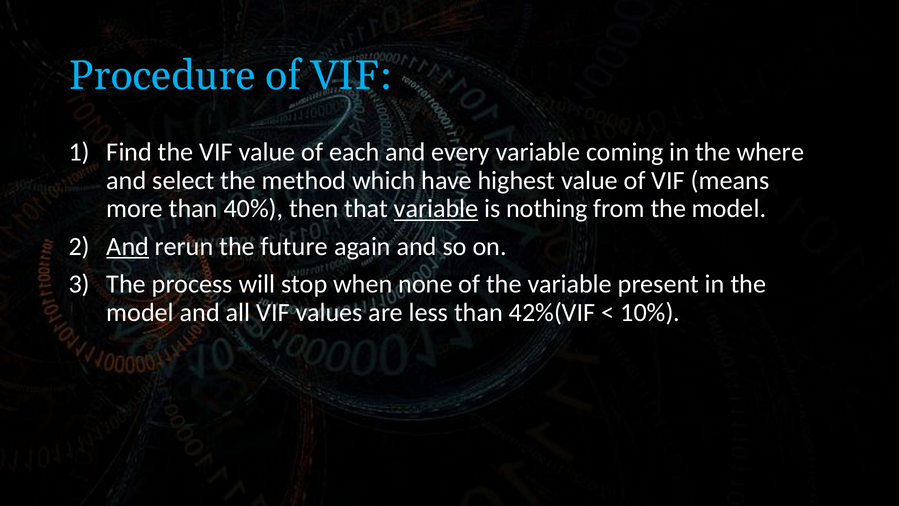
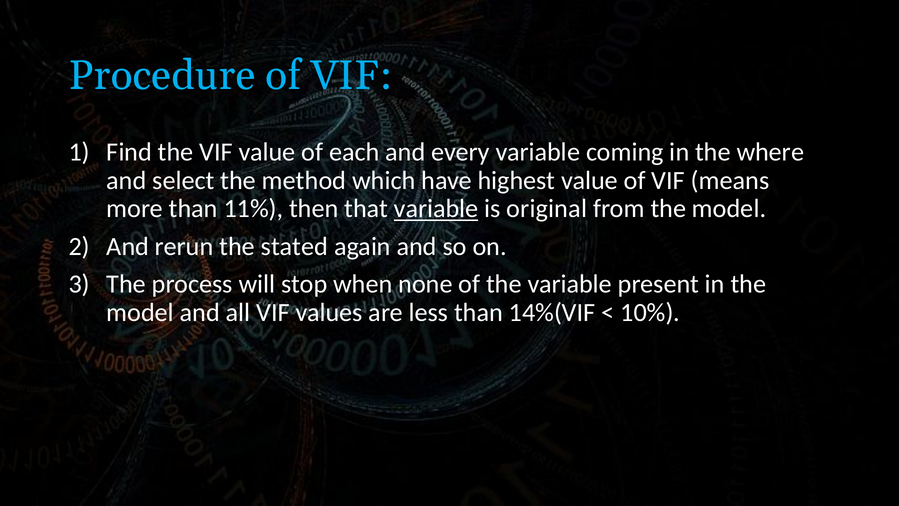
40%: 40% -> 11% (253, 209)
nothing: nothing -> original (547, 209)
And underline: present -> none (128, 246)
future: future -> stated (294, 246)
42%(VIF: 42%(VIF -> 14%(VIF (552, 312)
